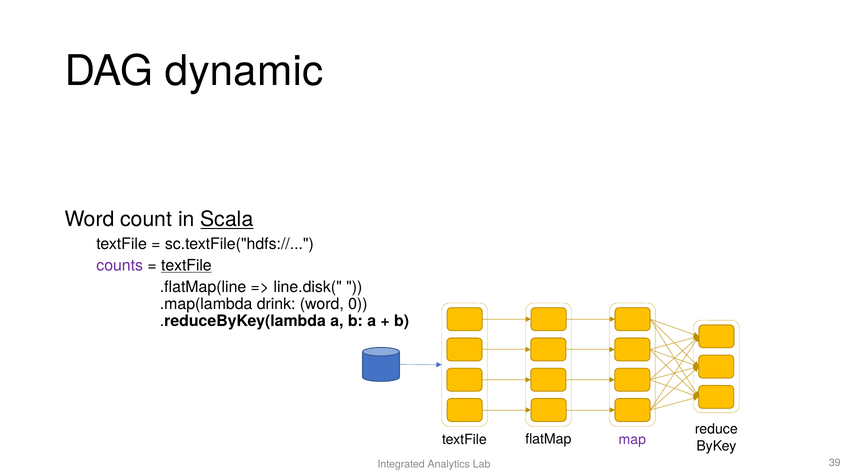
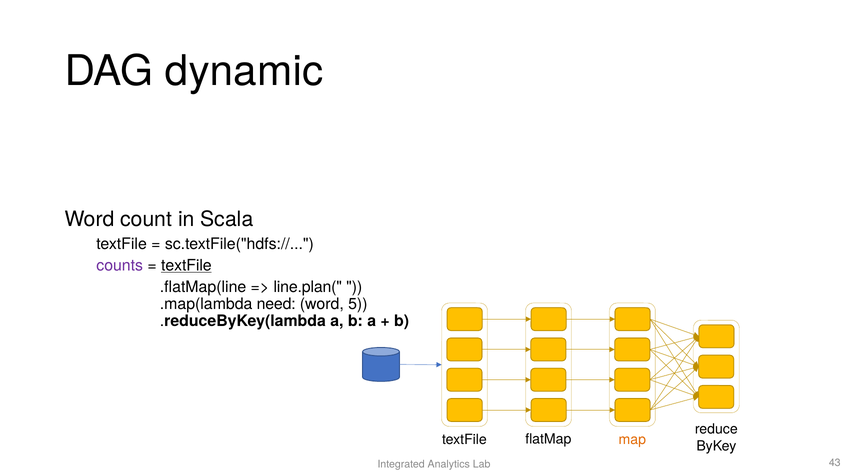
Scala underline: present -> none (227, 220)
line.disk(: line.disk( -> line.plan( (308, 287)
drink: drink -> need (276, 304)
0: 0 -> 5 (358, 304)
map colour: purple -> orange (632, 440)
39: 39 -> 43 (835, 463)
